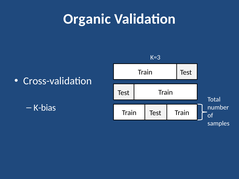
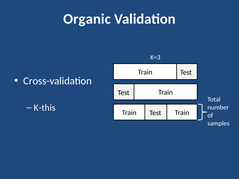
K-bias: K-bias -> K-this (45, 108)
